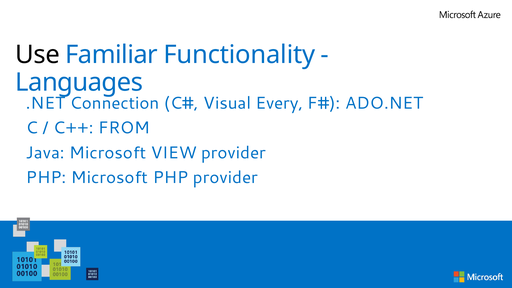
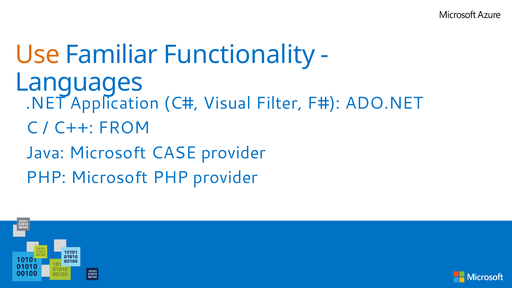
Use colour: black -> orange (38, 55)
Connection: Connection -> Application (115, 103)
Every: Every -> Filter (279, 103)
VIEW: VIEW -> CASE (174, 153)
